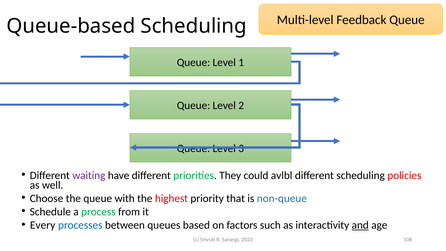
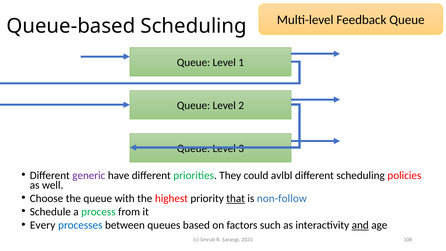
waiting: waiting -> generic (89, 175)
that underline: none -> present (236, 198)
non-queue: non-queue -> non-follow (282, 198)
